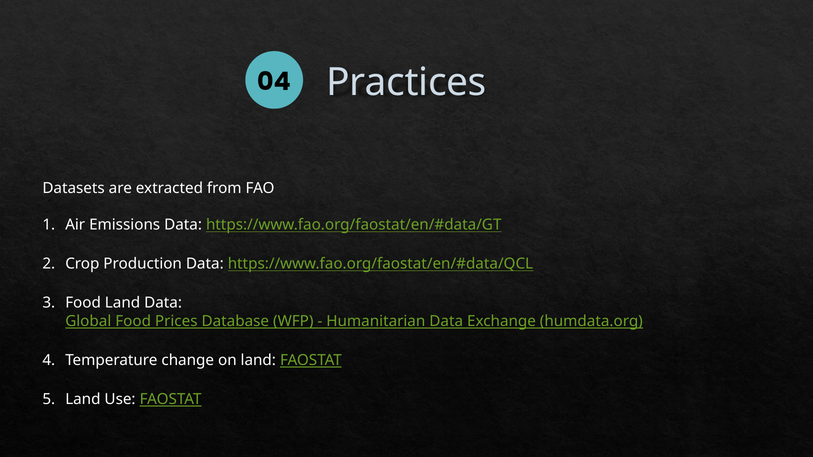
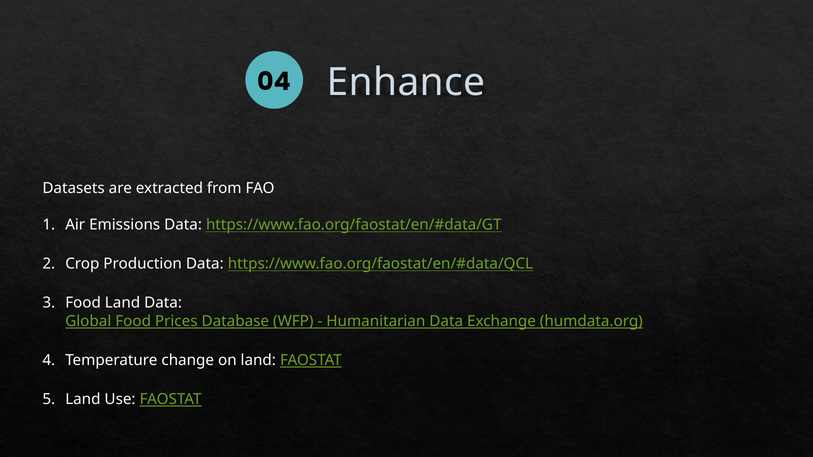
Practices: Practices -> Enhance (406, 82)
